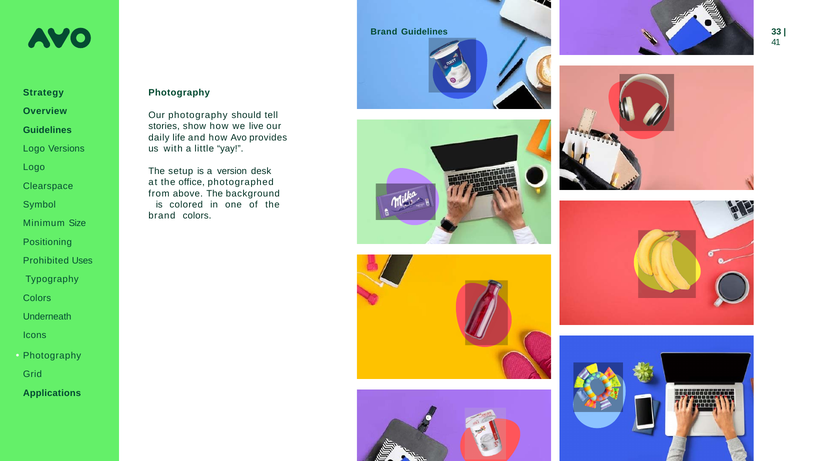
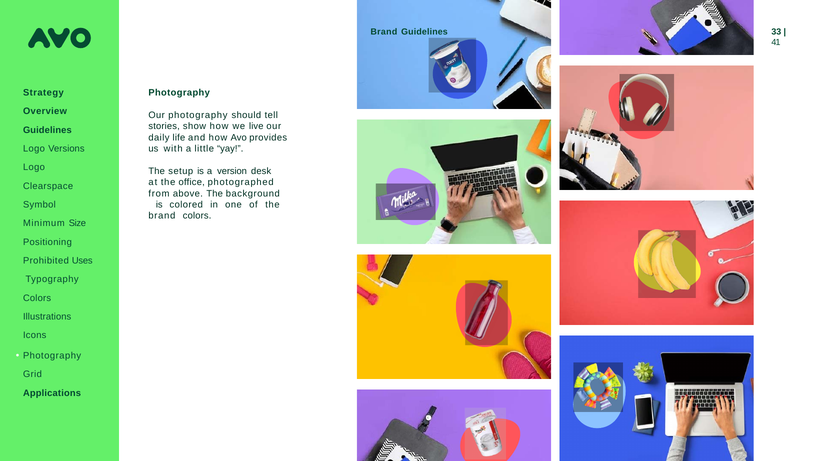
Underneath: Underneath -> Illustrations (47, 316)
